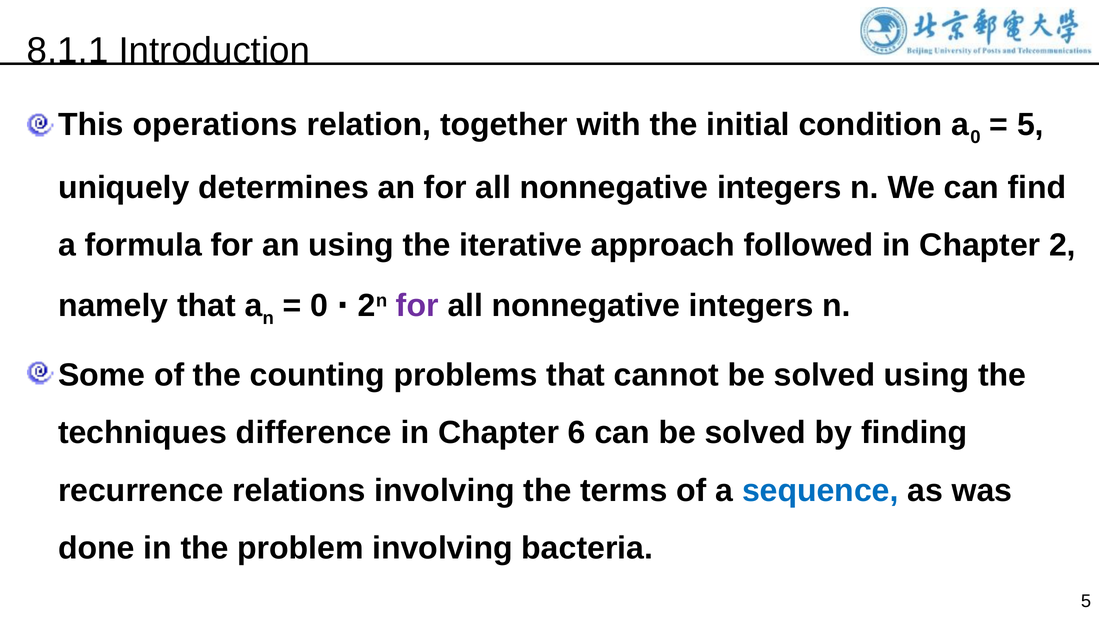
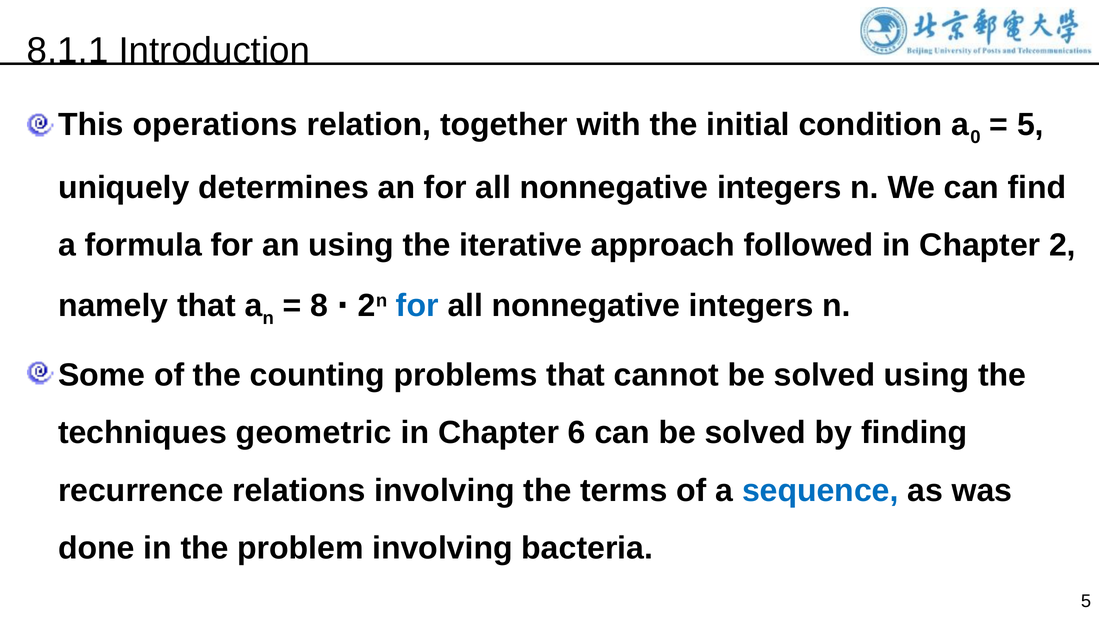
0: 0 -> 8 (319, 306)
for colour: purple -> blue (417, 306)
difference: difference -> geometric (314, 433)
